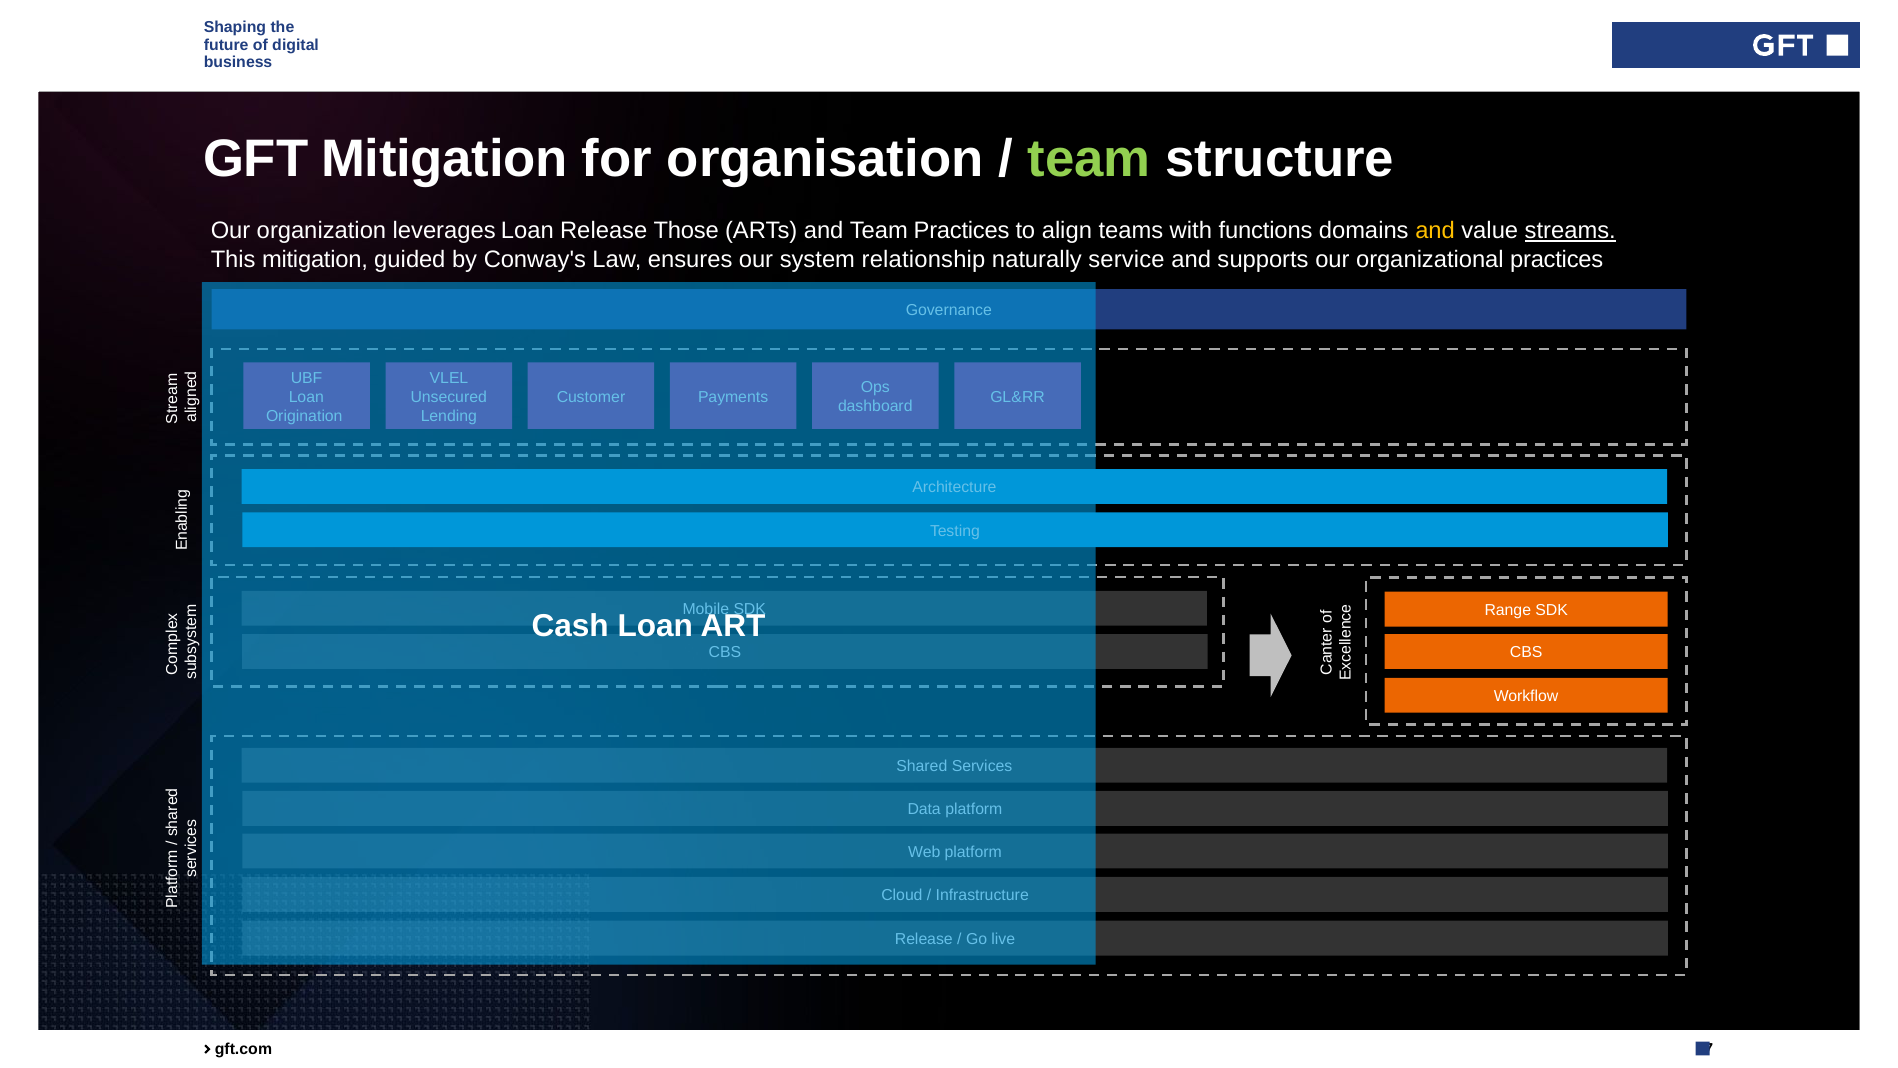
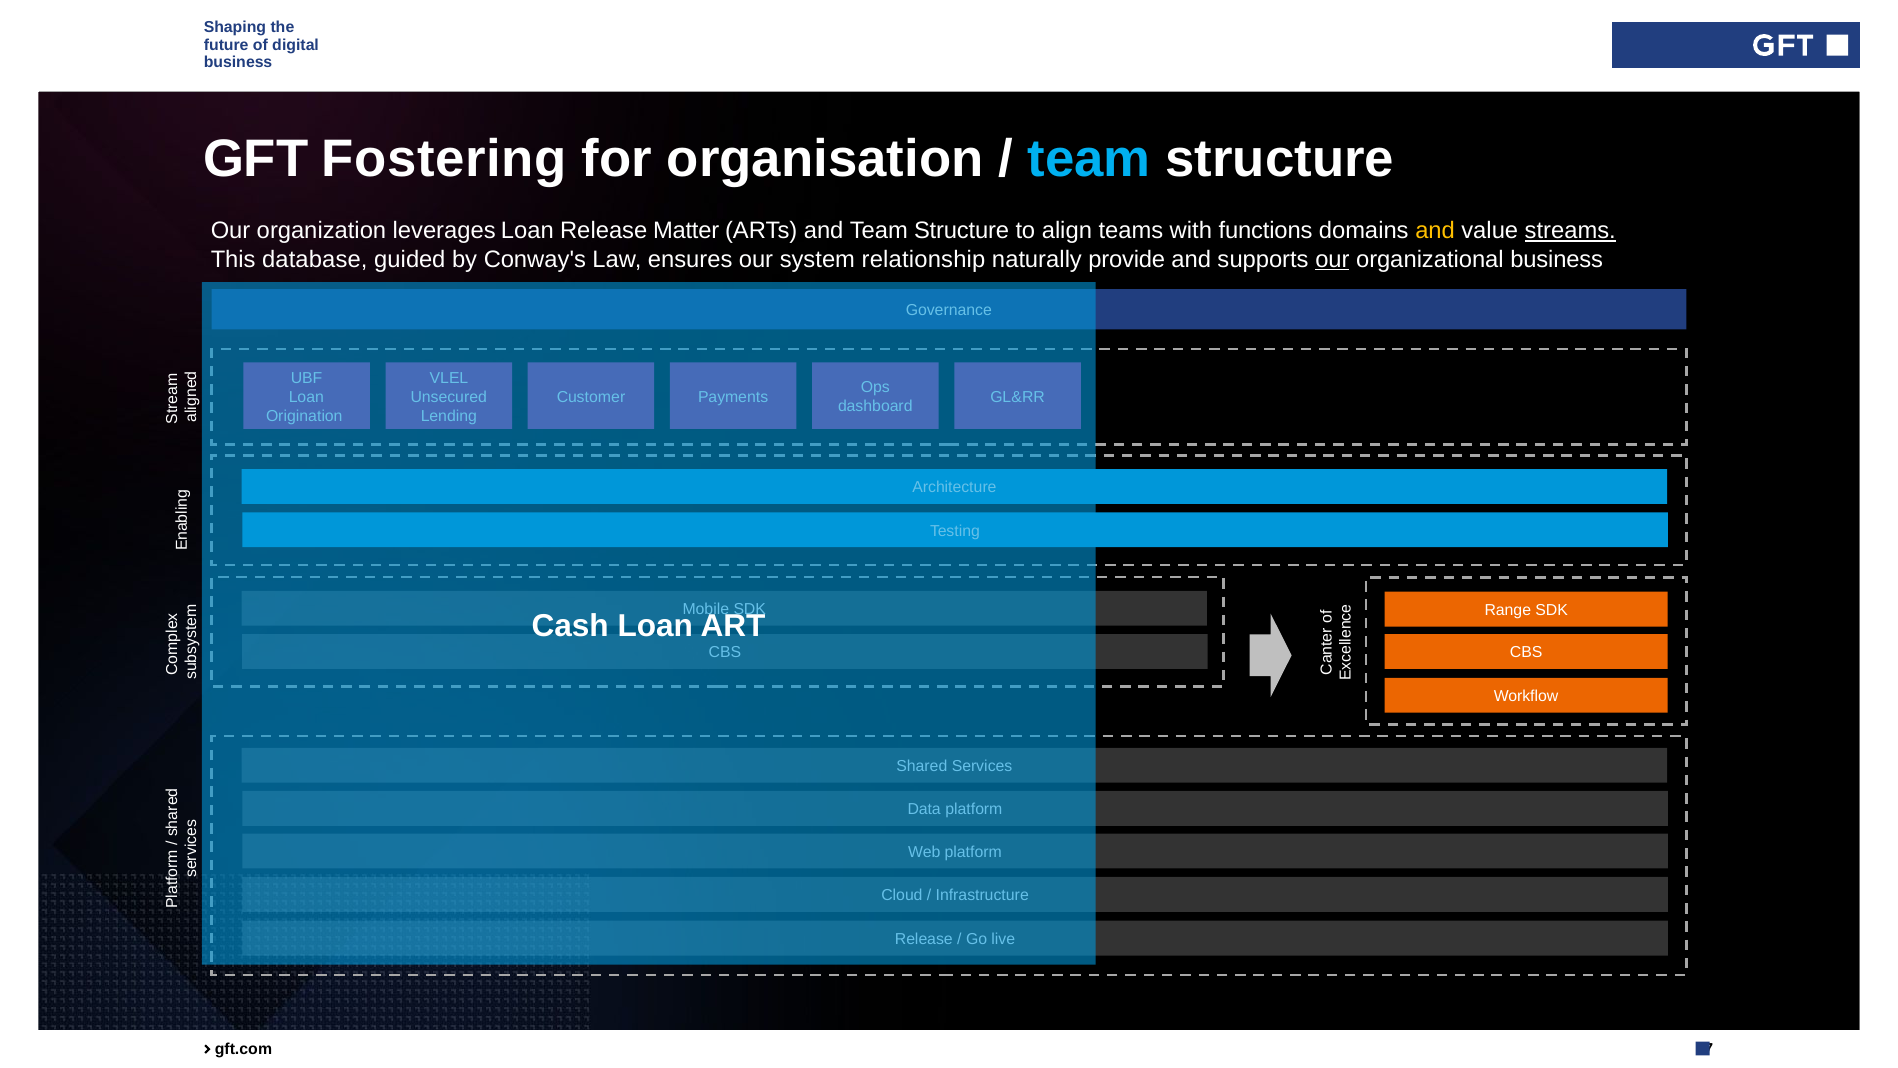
GFT Mitigation: Mitigation -> Fostering (444, 159)
team colour: light green -> light blue (1089, 159)
Those: Those -> Matter (686, 231)
and Team Practices: Practices -> Structure (962, 231)
This mitigation: mitigation -> database (315, 259)
service: service -> provide (1127, 259)
our underline: none -> present (1332, 259)
organizational practices: practices -> business (1557, 259)
